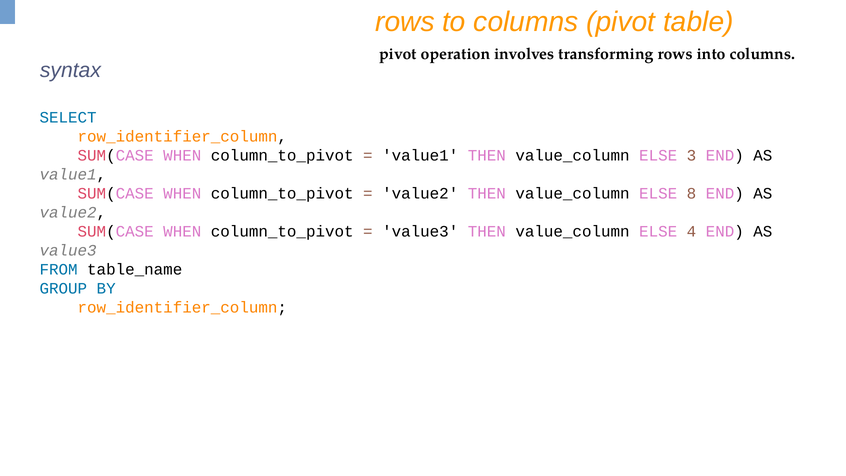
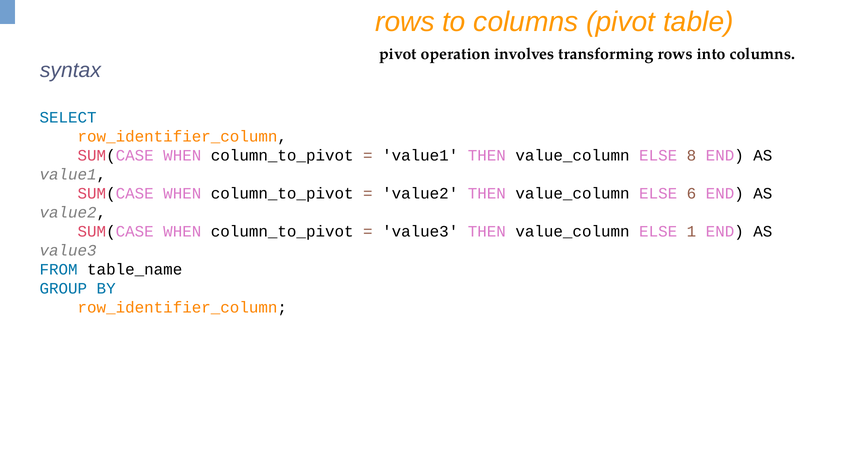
3: 3 -> 8 (691, 155)
8: 8 -> 6 (691, 193)
4: 4 -> 1 (691, 231)
